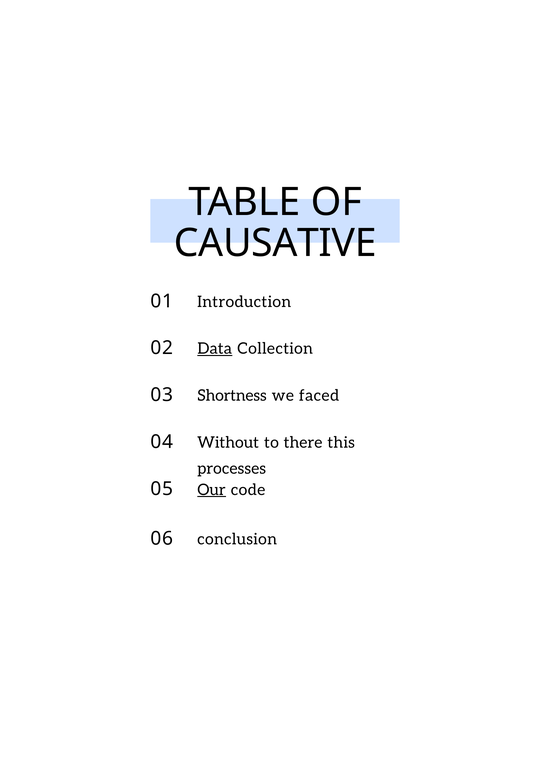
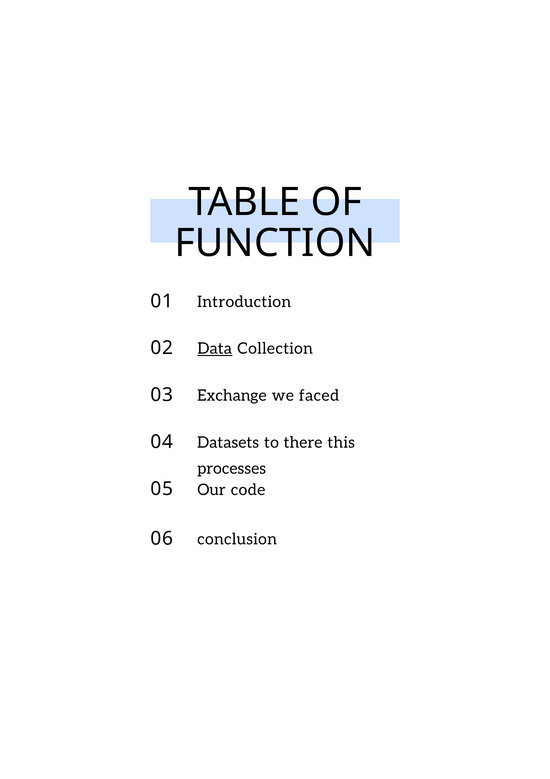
CAUSATIVE: CAUSATIVE -> FUNCTION (275, 243)
Shortness: Shortness -> Exchange (232, 395)
Without: Without -> Datasets (228, 442)
Our underline: present -> none (211, 489)
